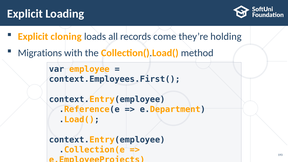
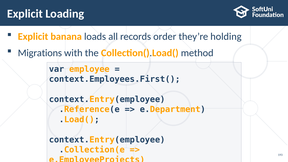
cloning: cloning -> banana (66, 37)
come: come -> order (165, 37)
